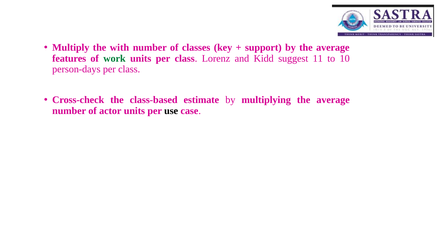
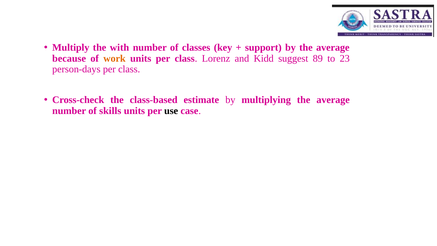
features: features -> because (69, 58)
work colour: green -> orange (114, 58)
11: 11 -> 89 (318, 58)
10: 10 -> 23 (345, 58)
actor: actor -> skills (110, 111)
